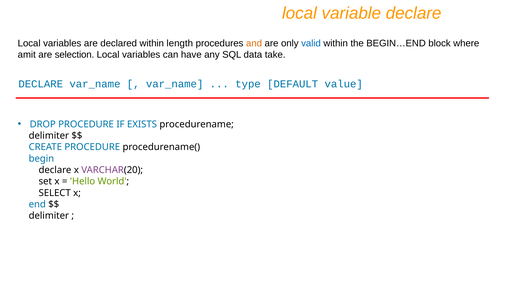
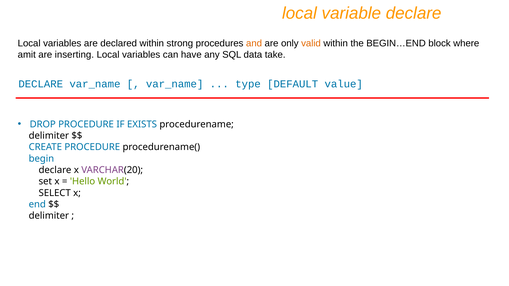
length: length -> strong (180, 43)
valid colour: blue -> orange (311, 43)
selection: selection -> inserting (74, 55)
